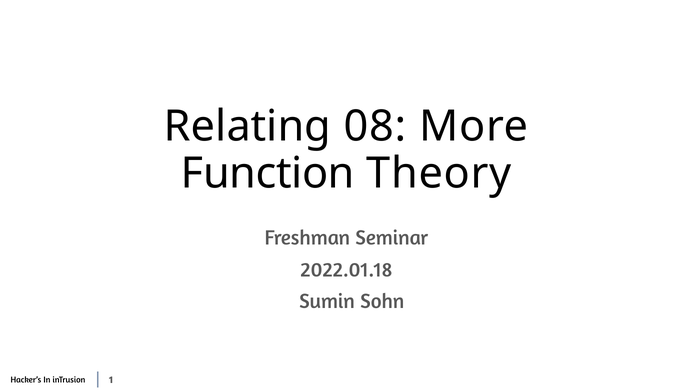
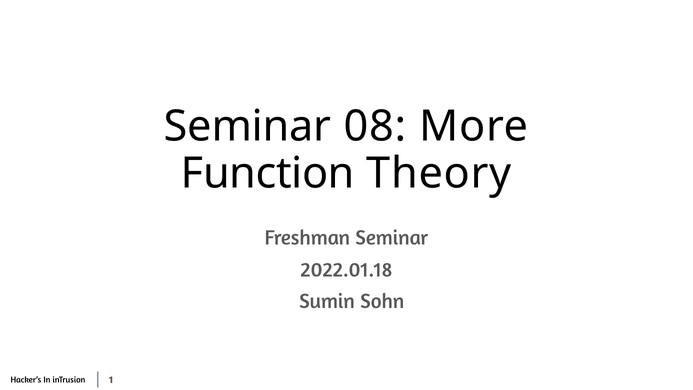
Relating: Relating -> Seminar (248, 126)
